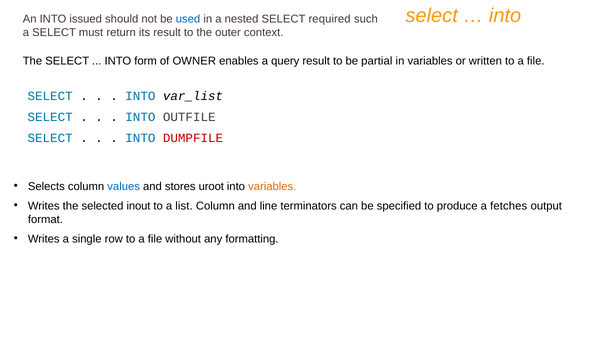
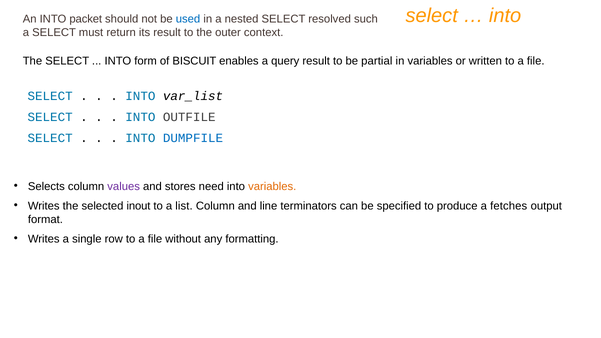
issued: issued -> packet (86, 19)
required: required -> resolved (330, 19)
OWNER: OWNER -> BISCUIT (194, 61)
DUMPFILE colour: red -> blue (193, 138)
values colour: blue -> purple (124, 186)
uroot: uroot -> need (211, 186)
